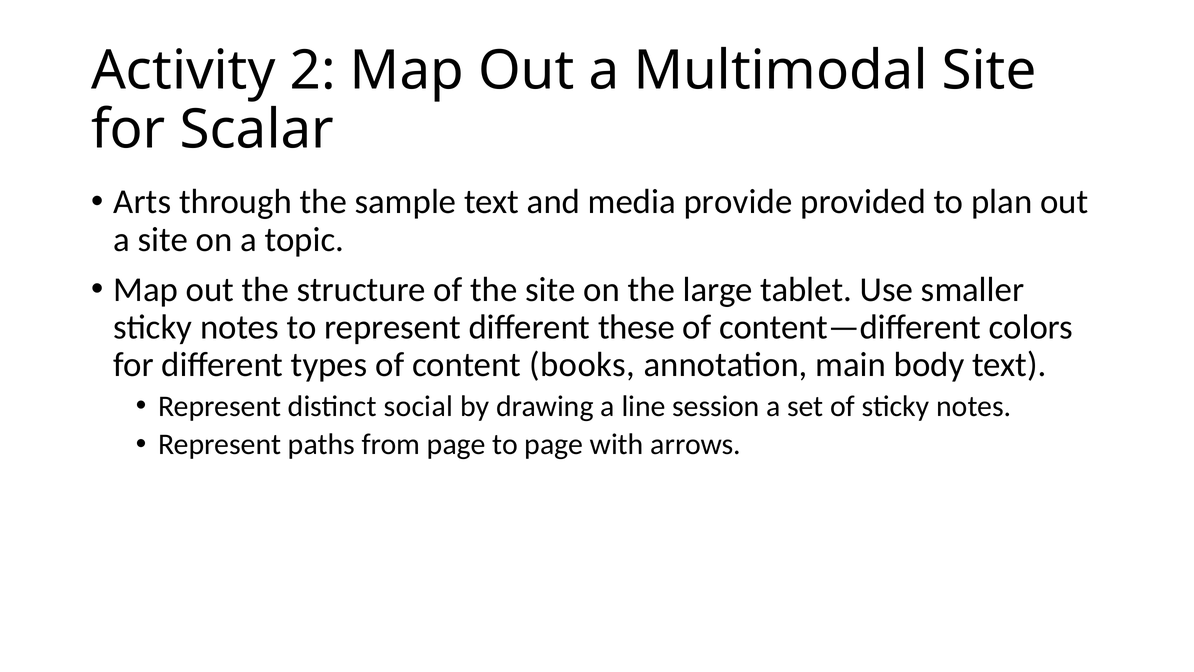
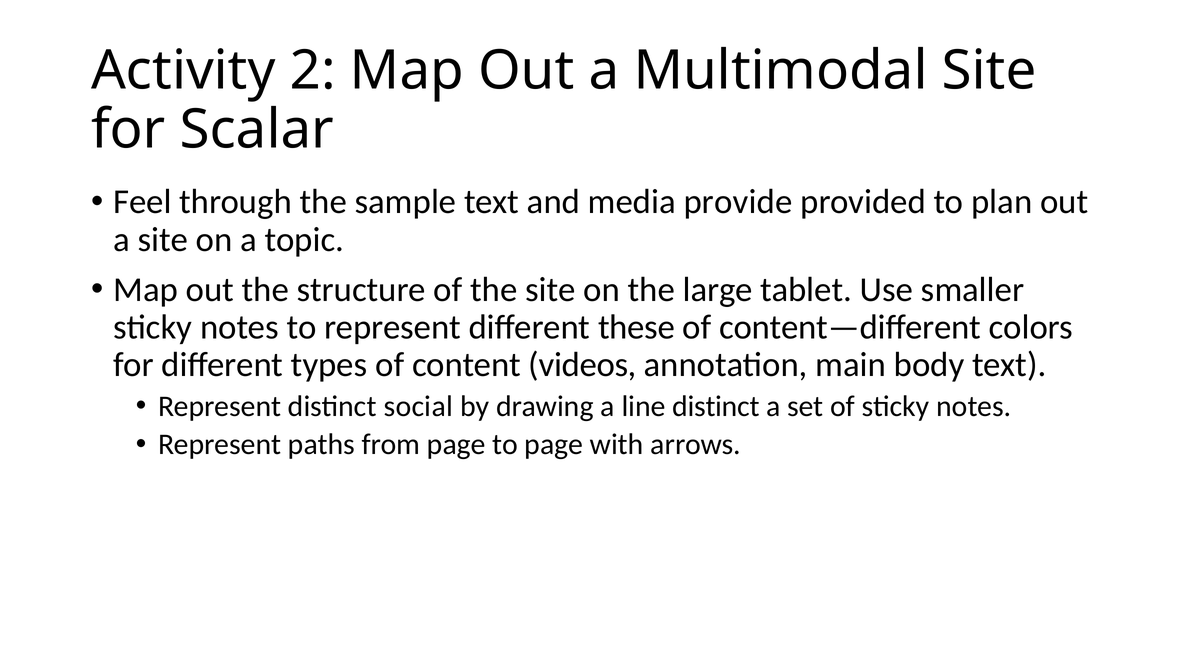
Arts: Arts -> Feel (143, 202)
books: books -> videos (583, 365)
line session: session -> distinct (716, 406)
